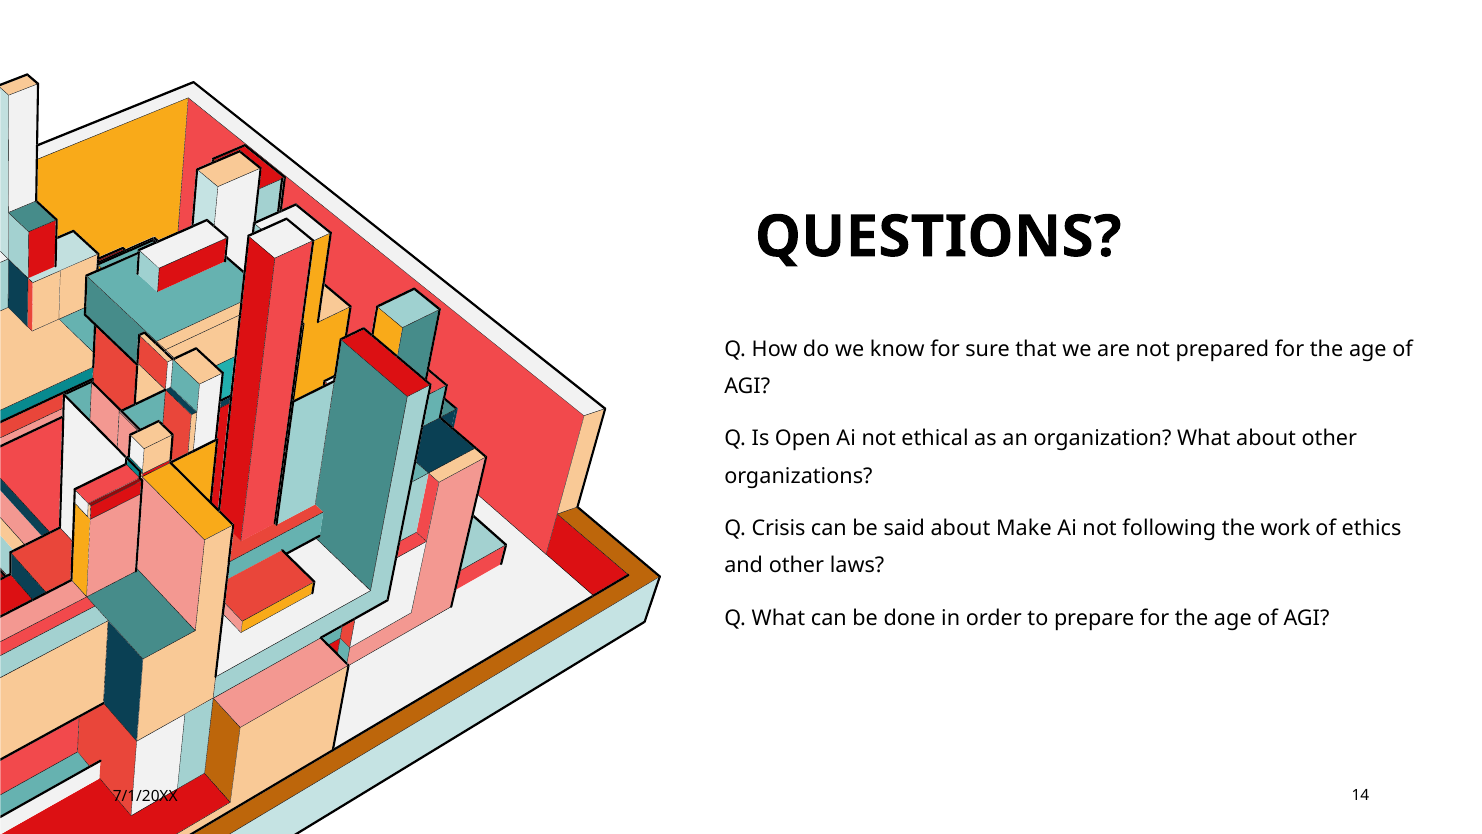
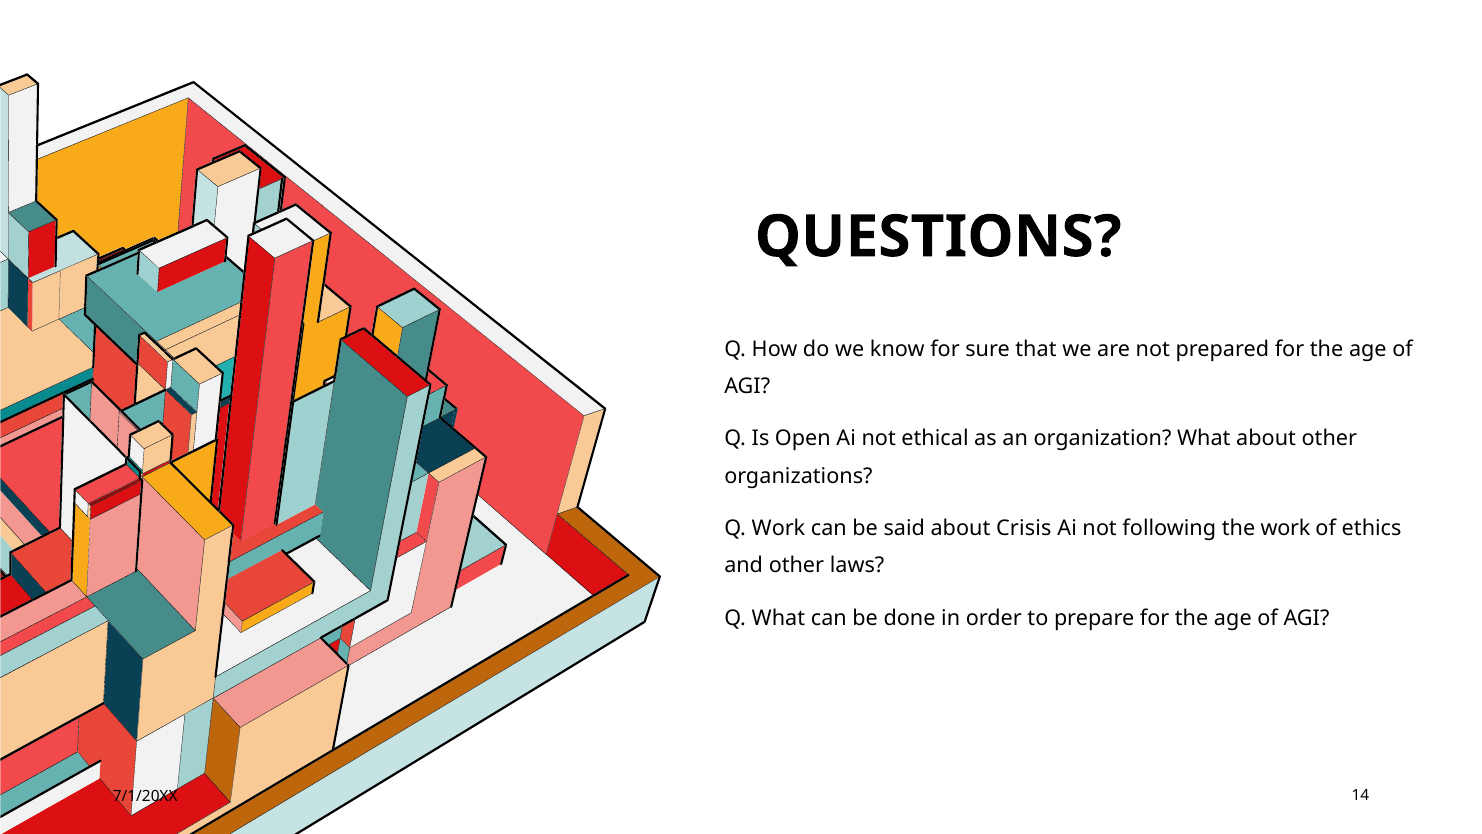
Q Crisis: Crisis -> Work (778, 528)
Make: Make -> Crisis (1024, 528)
